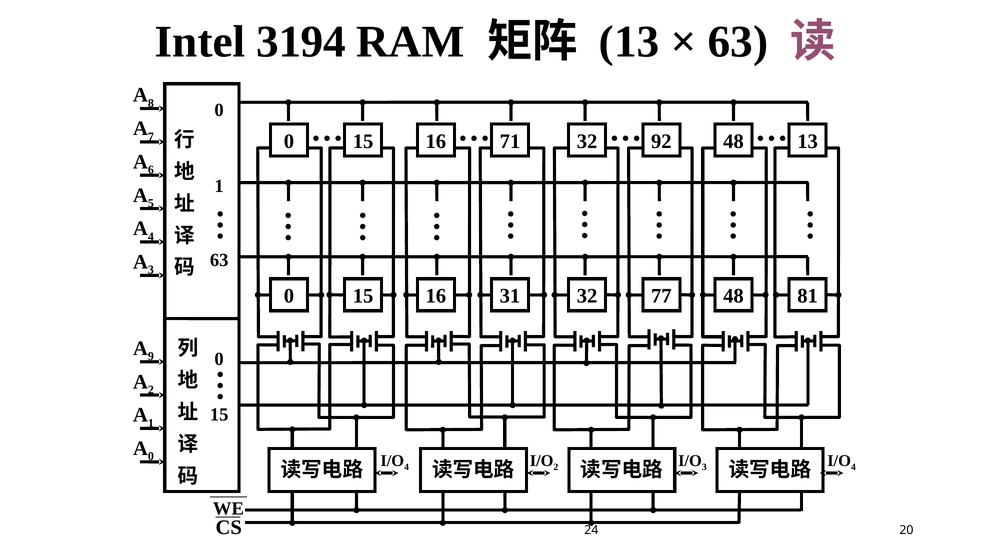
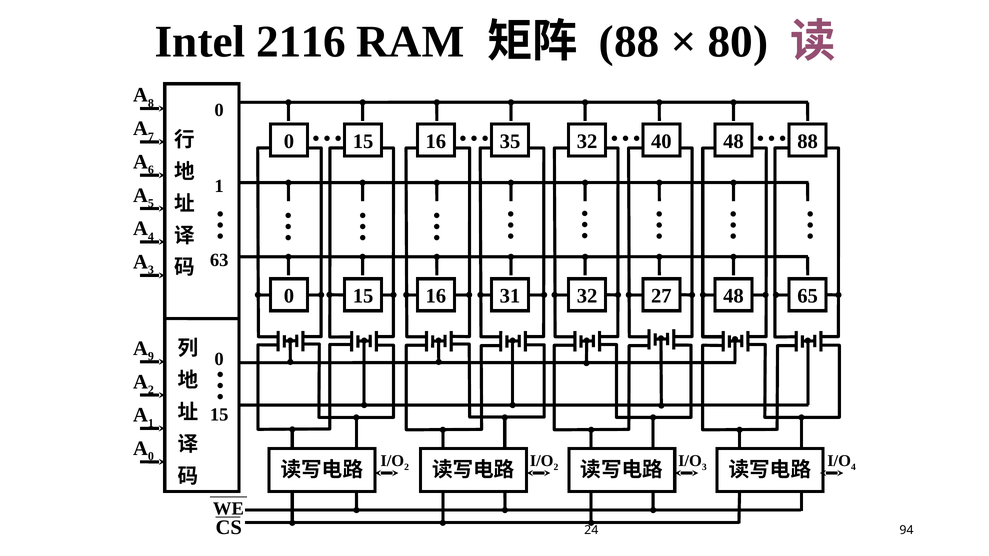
3194: 3194 -> 2116 (301, 42)
13: 13 -> 88 (629, 42)
63: 63 -> 80 (738, 42)
71: 71 -> 35 (510, 142)
92: 92 -> 40 (661, 142)
32 13: 13 -> 88 (808, 142)
77: 77 -> 27 (661, 296)
81: 81 -> 65 (808, 296)
4: 4 -> 2 (407, 467)
20: 20 -> 94 (906, 530)
